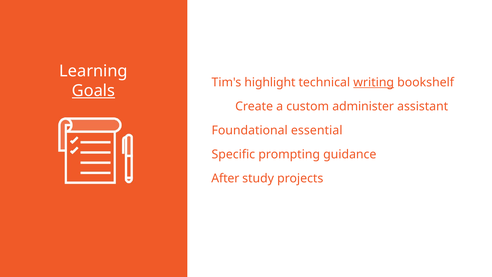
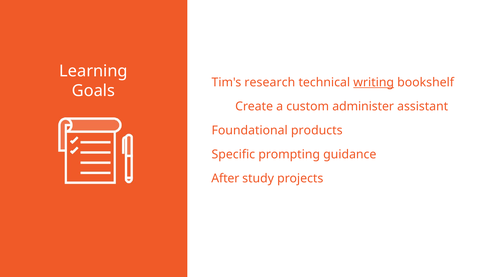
highlight: highlight -> research (270, 82)
Goals underline: present -> none (94, 91)
essential: essential -> products (317, 130)
